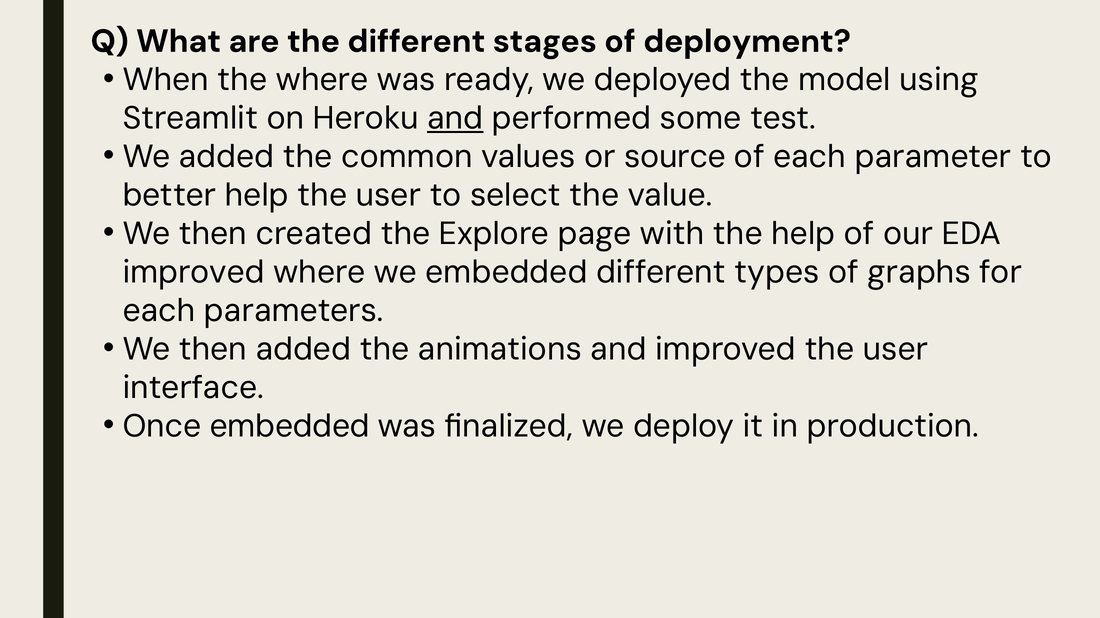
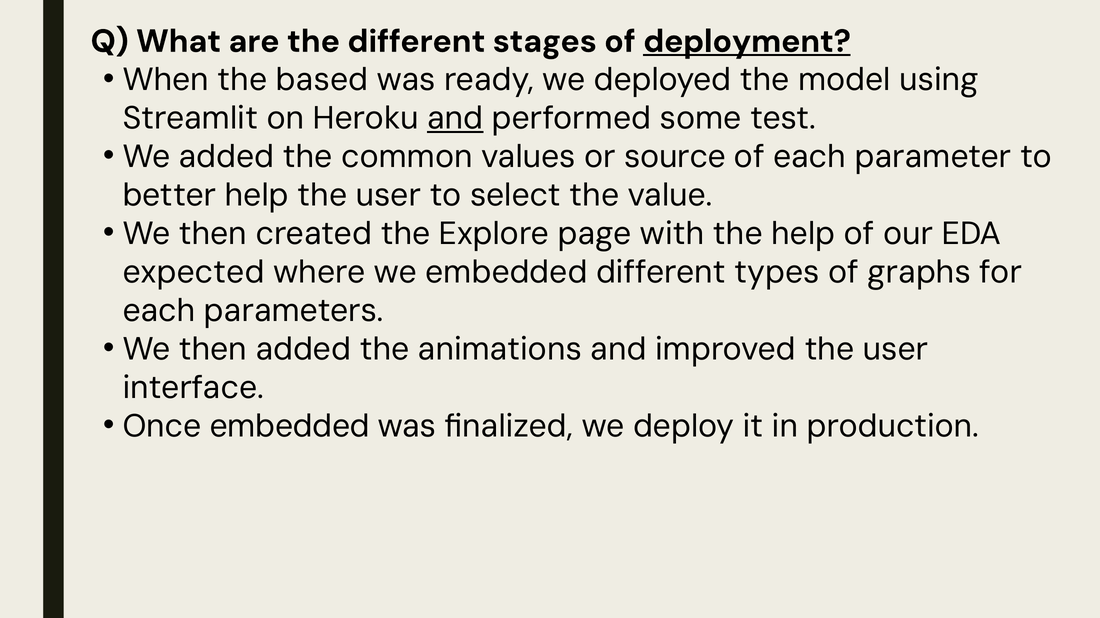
deployment underline: none -> present (747, 41)
the where: where -> based (322, 80)
improved: improved -> expected (194, 272)
